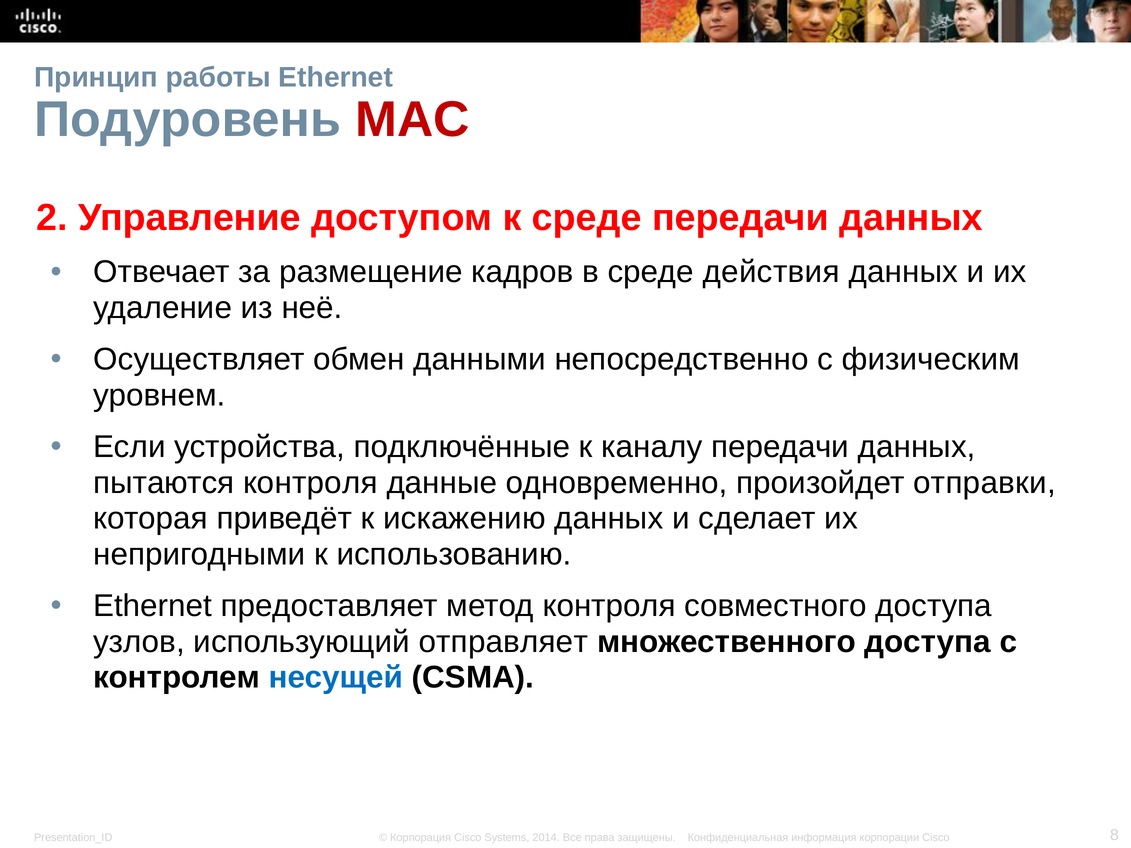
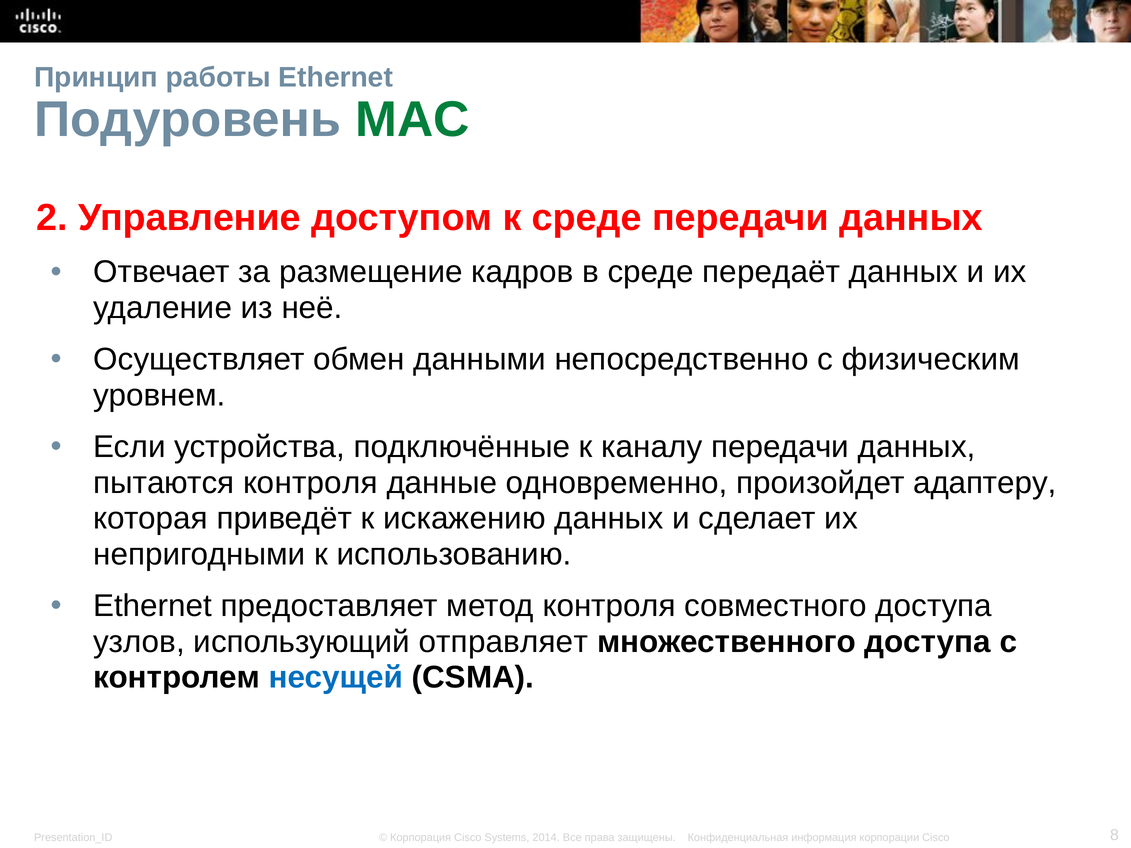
MAC colour: red -> green (412, 120)
действия: действия -> передаёт (771, 272)
отправки: отправки -> адаптеру (985, 483)
